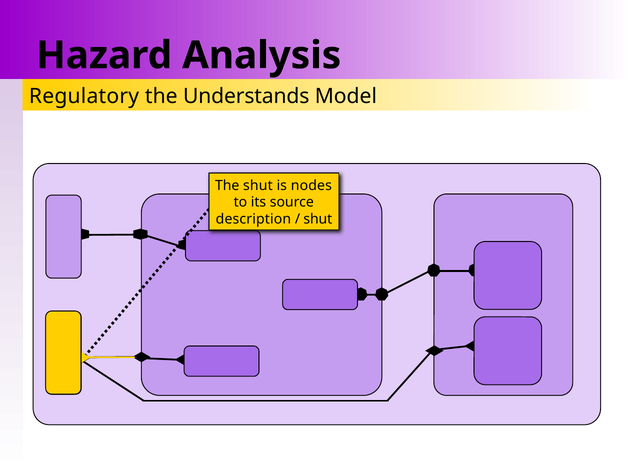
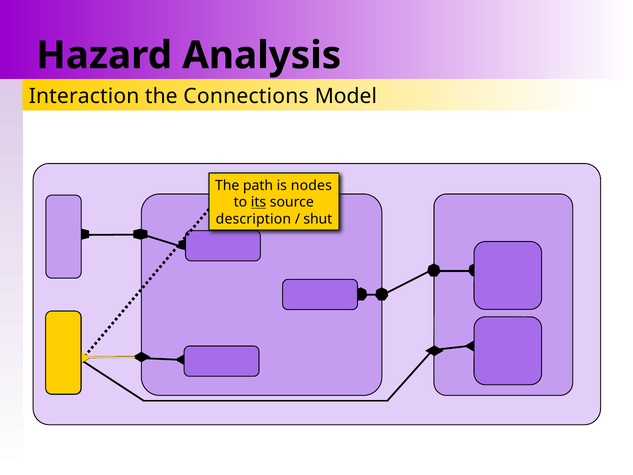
Regulatory: Regulatory -> Interaction (84, 96)
Understands: Understands -> Connections (246, 96)
The shut: shut -> path (258, 185)
its underline: none -> present (259, 202)
